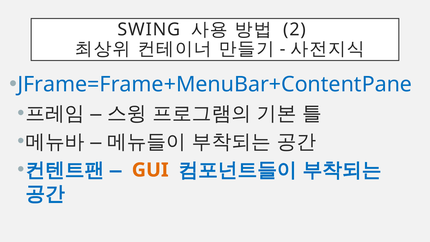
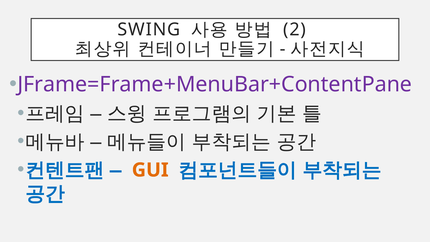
JFrame=Frame+MenuBar+ContentPane colour: blue -> purple (215, 84)
